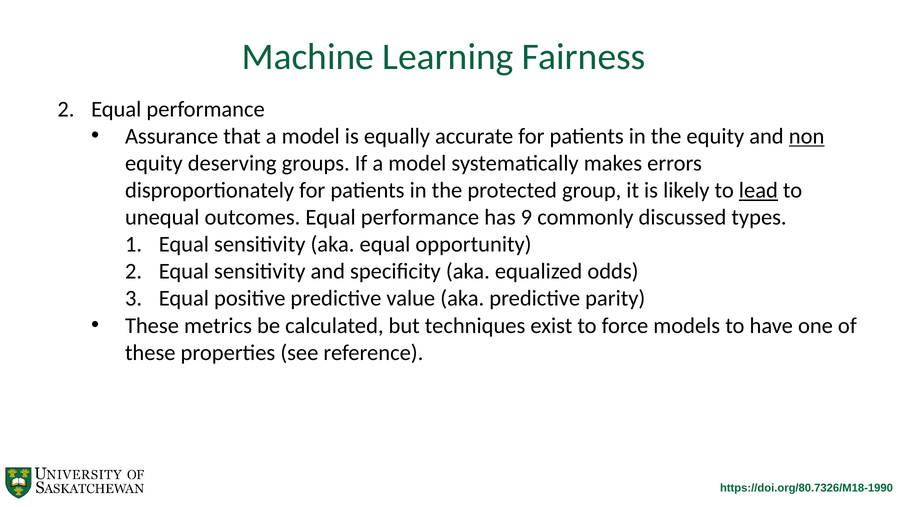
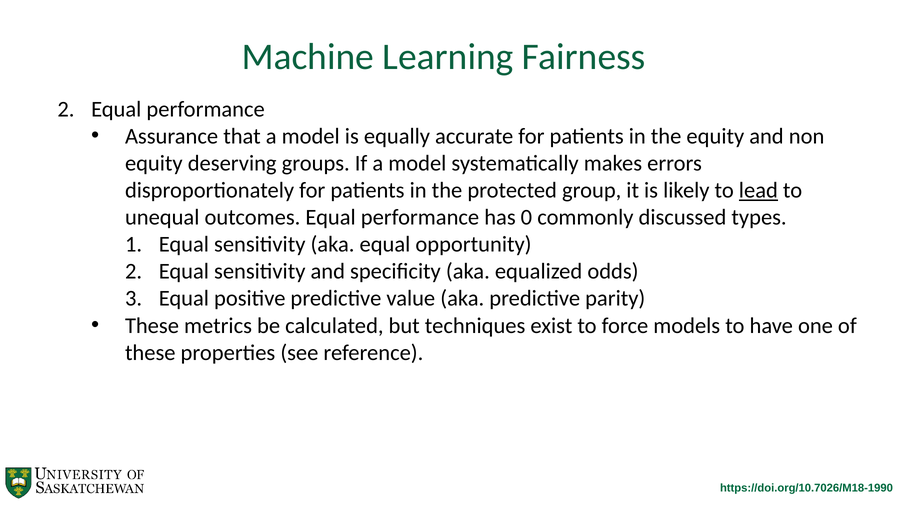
non underline: present -> none (807, 136)
9: 9 -> 0 (526, 217)
https://doi.org/80.7326/M18-1990: https://doi.org/80.7326/M18-1990 -> https://doi.org/10.7026/M18-1990 (807, 488)
